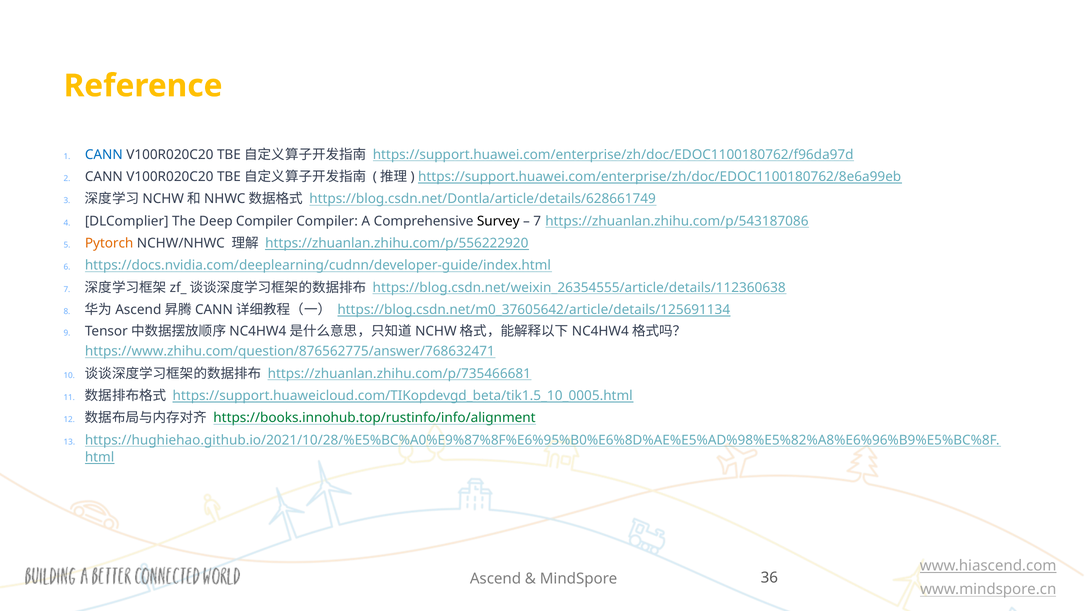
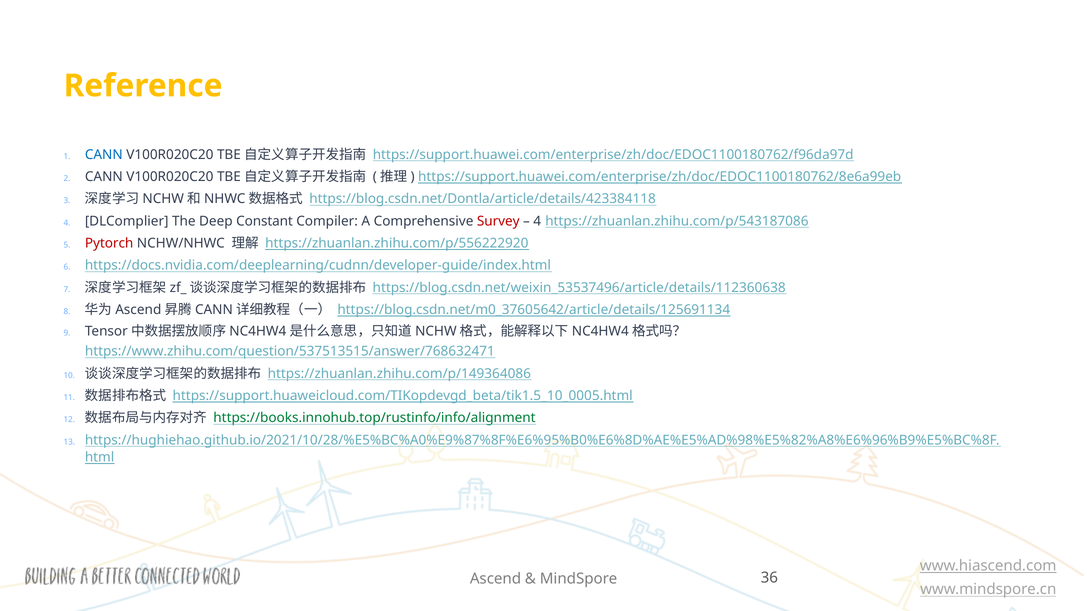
https://blog.csdn.net/Dontla/article/details/628661749: https://blog.csdn.net/Dontla/article/details/628661749 -> https://blog.csdn.net/Dontla/article/details/423384118 (483, 199)
Deep Compiler: Compiler -> Constant (265, 221)
Survey colour: black -> red (498, 221)
7: 7 -> 4 (537, 221)
Pytorch colour: orange -> red (109, 243)
https://blog.csdn.net/weixin_26354555/article/details/112360638: https://blog.csdn.net/weixin_26354555/article/details/112360638 -> https://blog.csdn.net/weixin_53537496/article/details/112360638 (579, 288)
https://www.zhihu.com/question/876562775/answer/768632471: https://www.zhihu.com/question/876562775/answer/768632471 -> https://www.zhihu.com/question/537513515/answer/768632471 (290, 352)
https://zhuanlan.zhihu.com/p/735466681: https://zhuanlan.zhihu.com/p/735466681 -> https://zhuanlan.zhihu.com/p/149364086 (399, 374)
